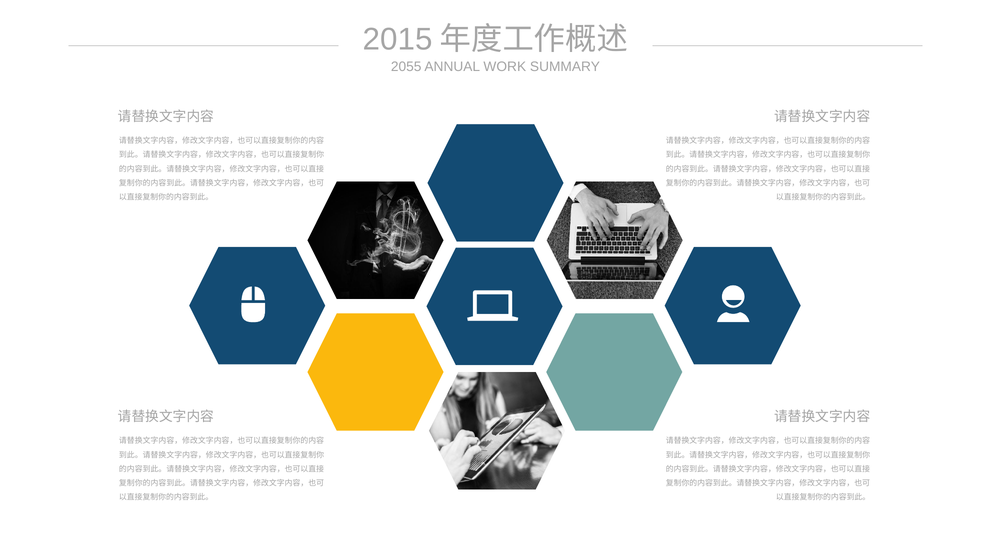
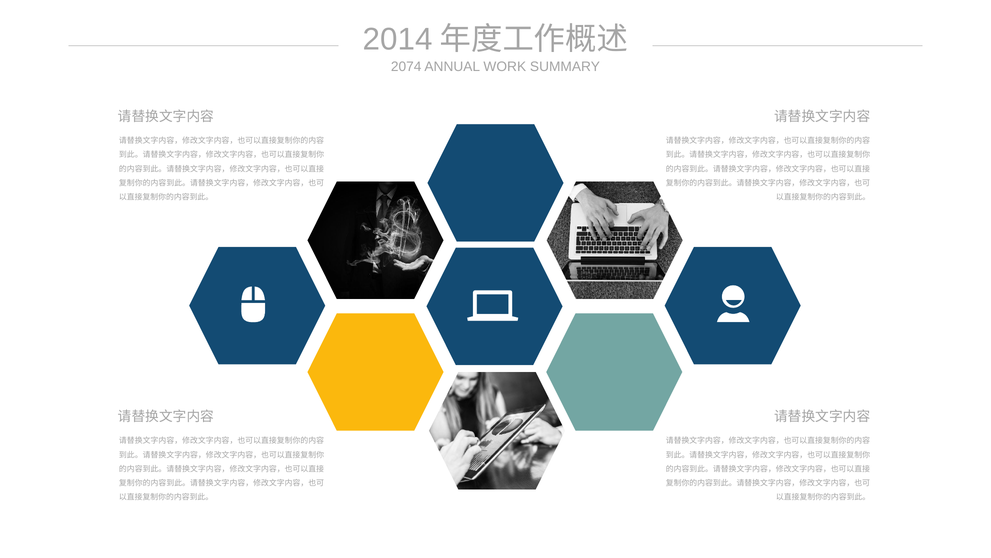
2015: 2015 -> 2014 (398, 39)
2055: 2055 -> 2074 (406, 67)
